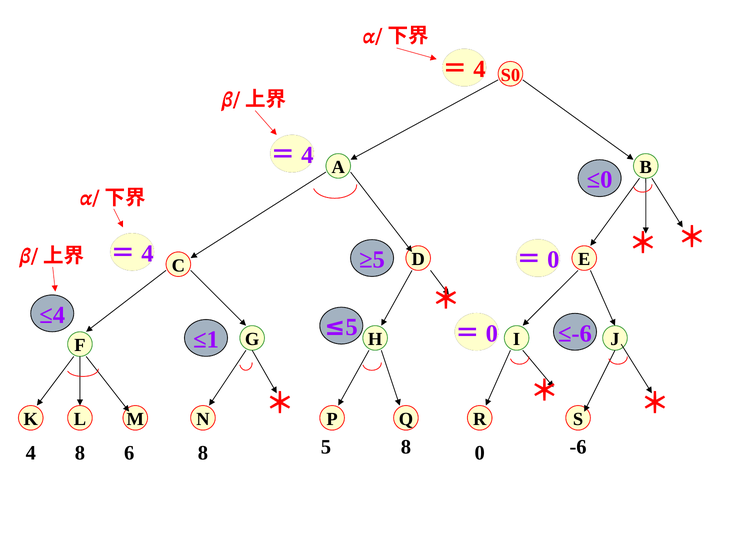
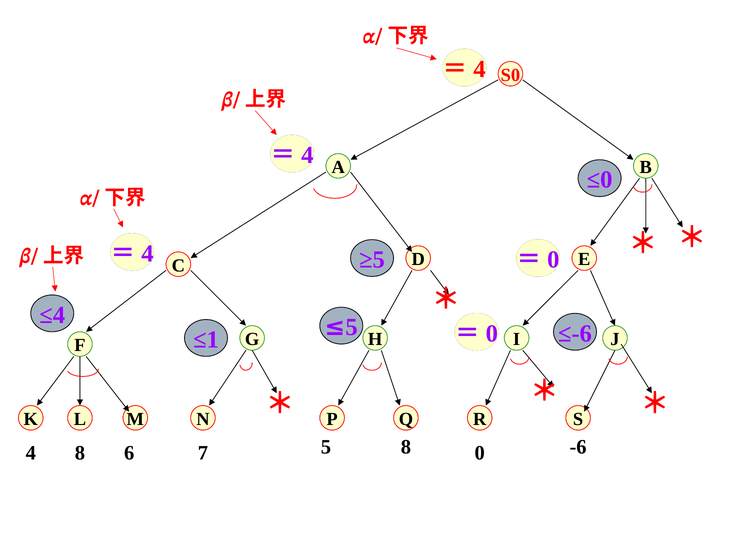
6 8: 8 -> 7 (203, 453)
